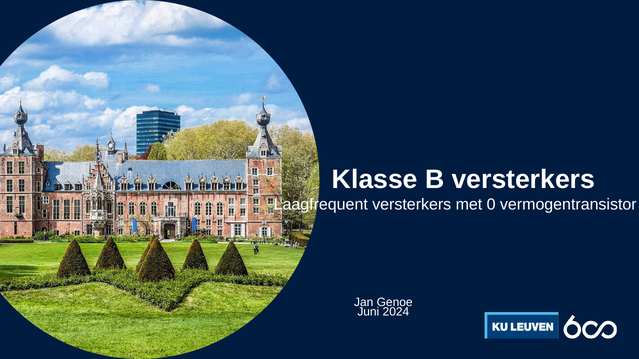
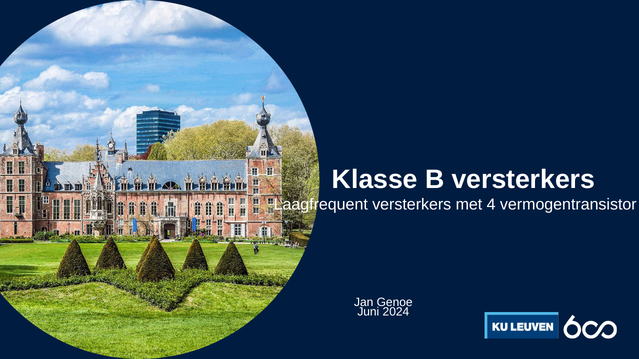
0: 0 -> 4 (491, 205)
